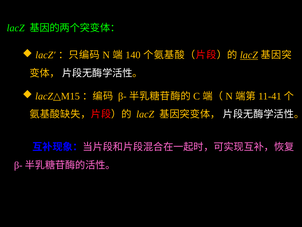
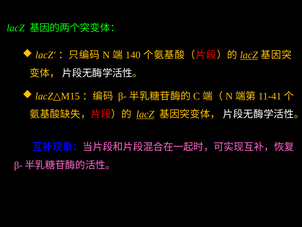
lacZ underline: none -> present (145, 114)
